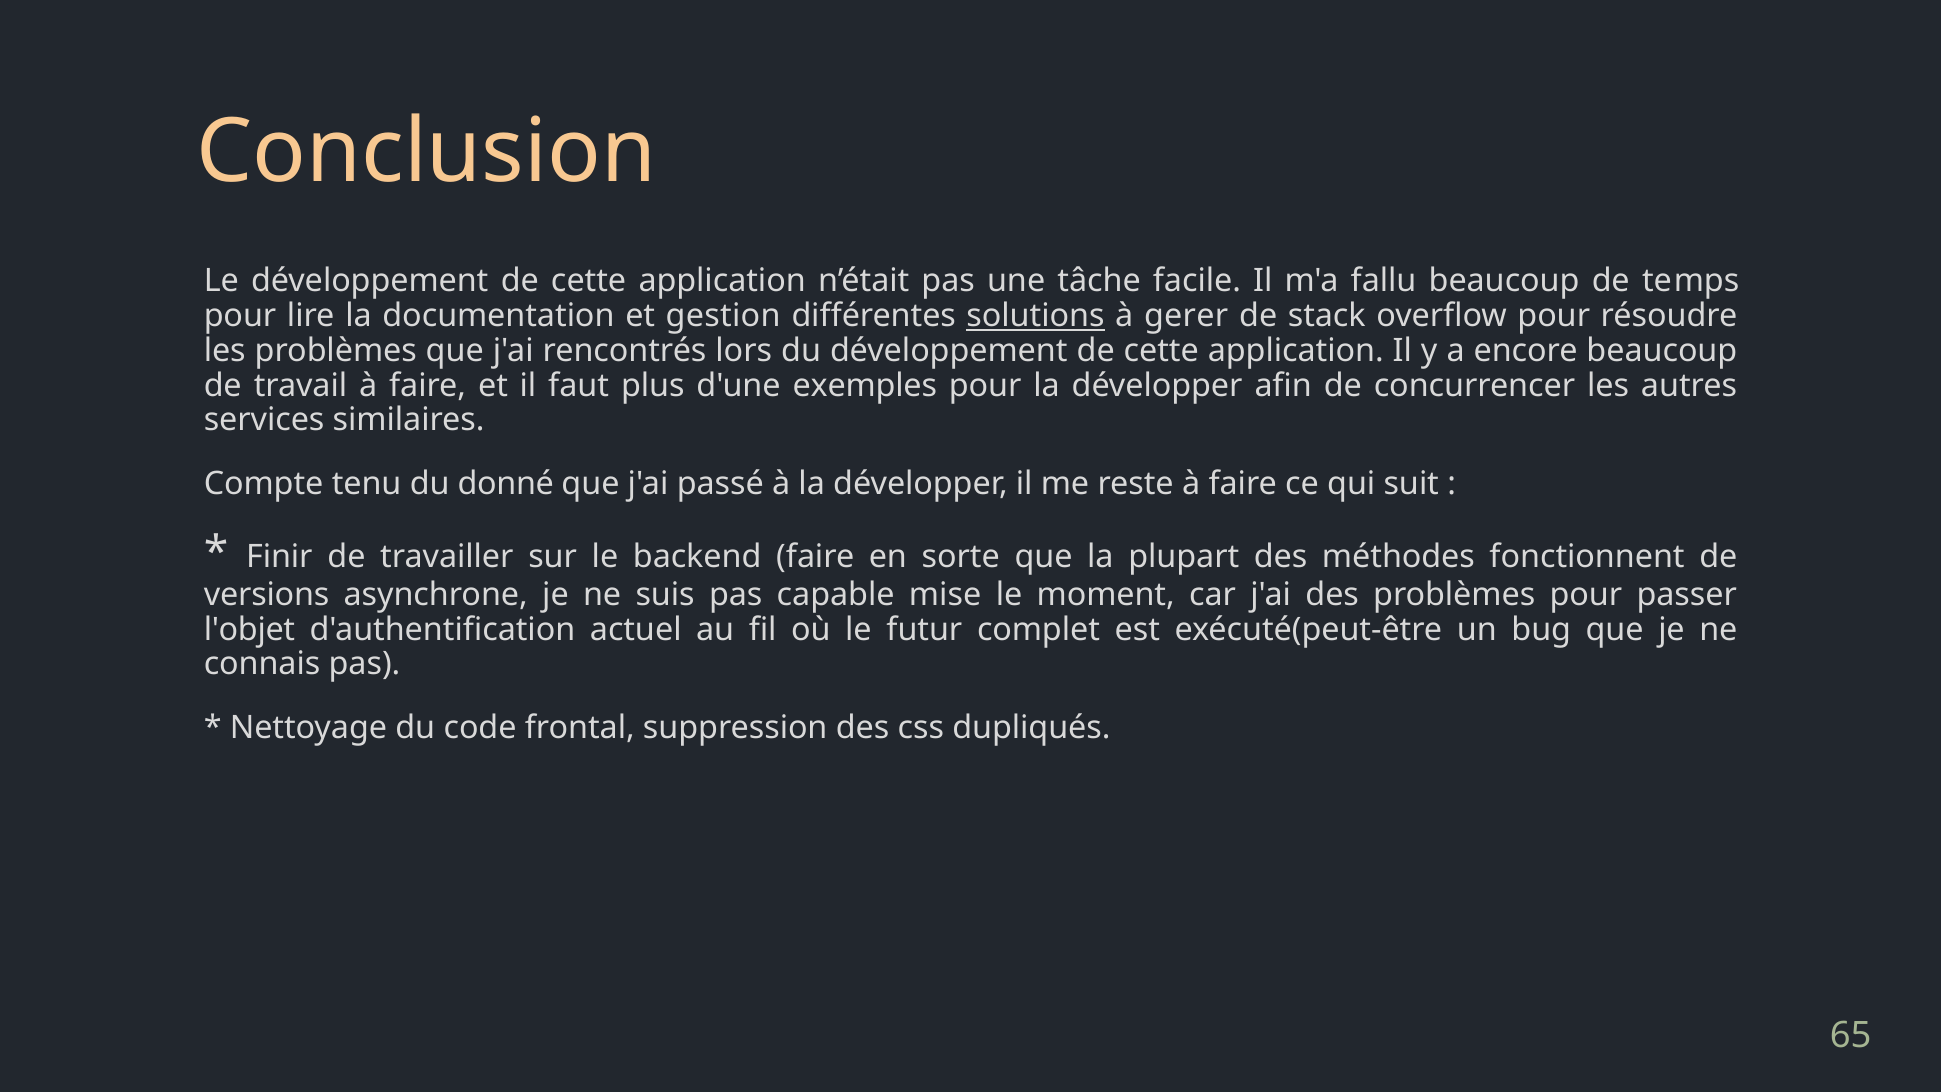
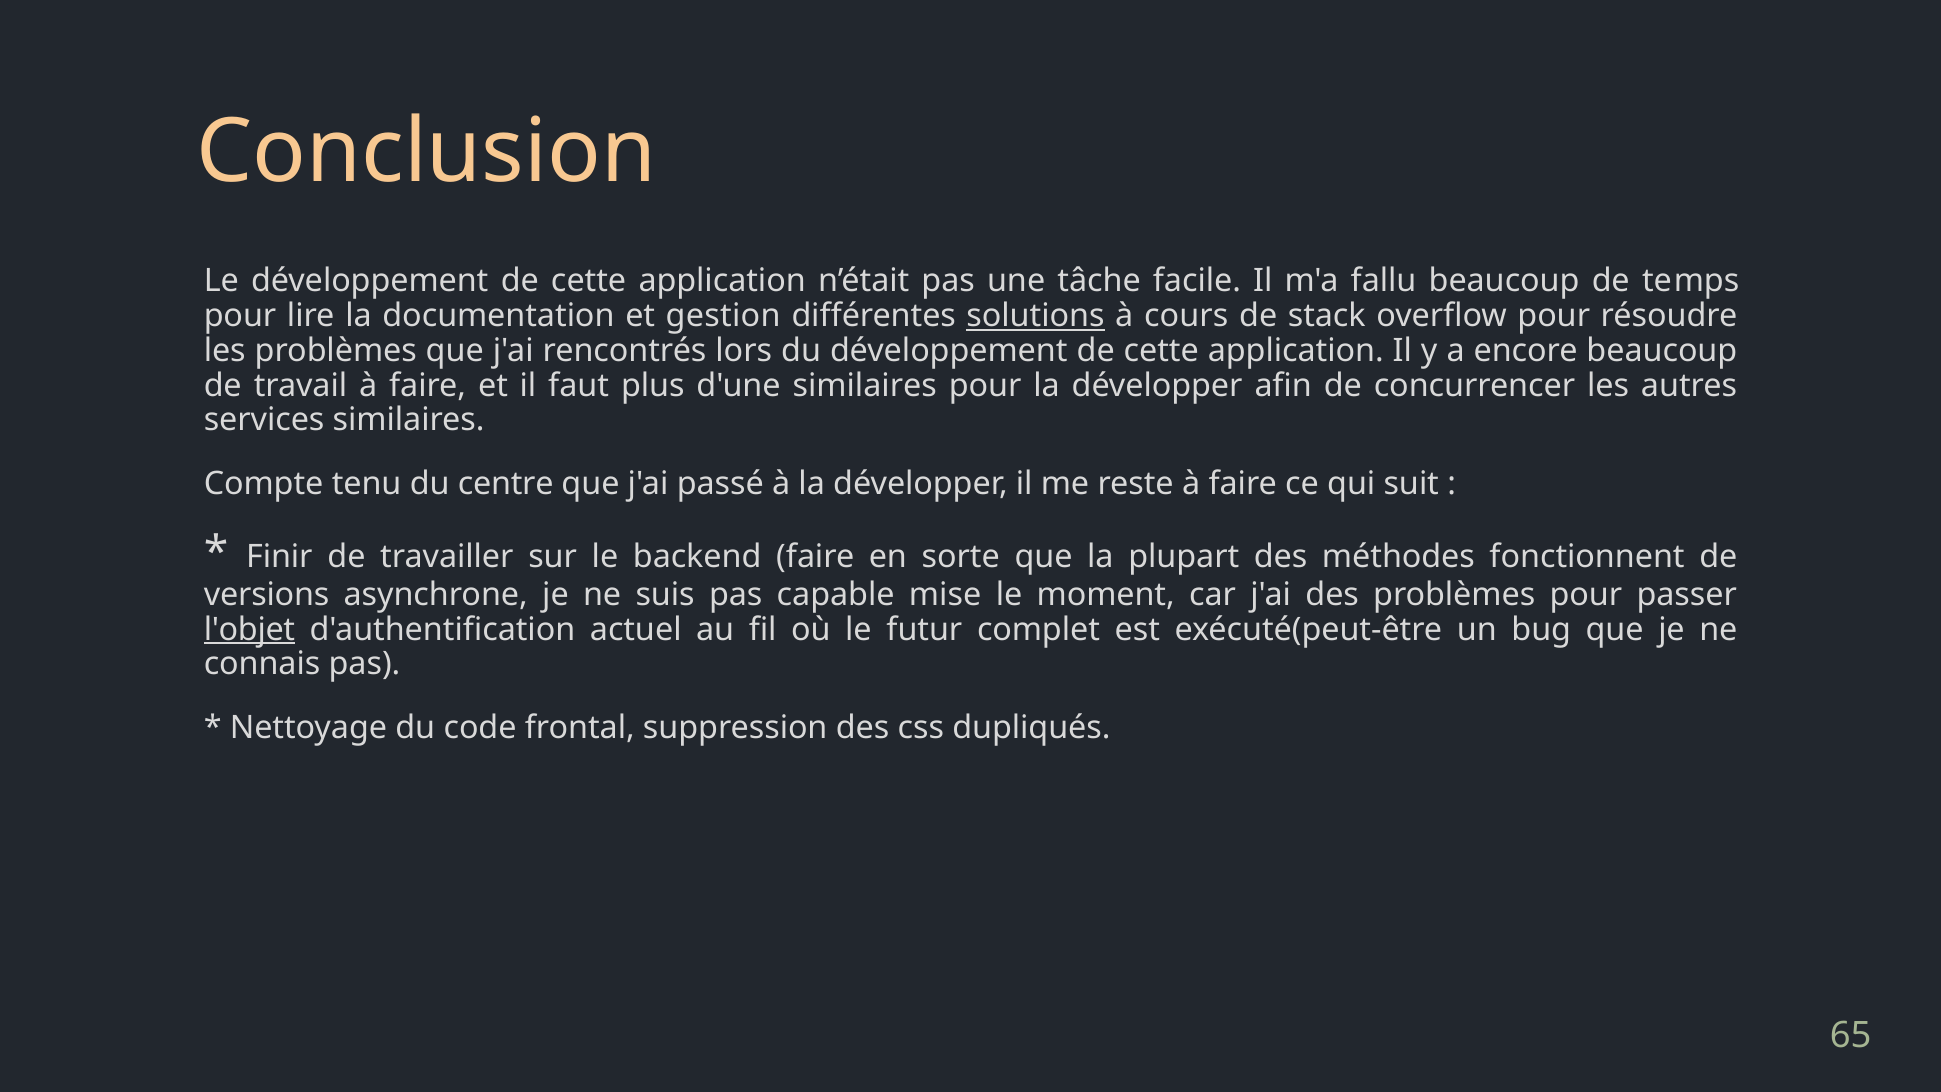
gerer: gerer -> cours (1186, 316)
d'une exemples: exemples -> similaires (865, 385)
donné: donné -> centre (506, 483)
l'objet underline: none -> present (249, 629)
